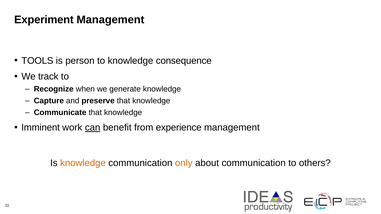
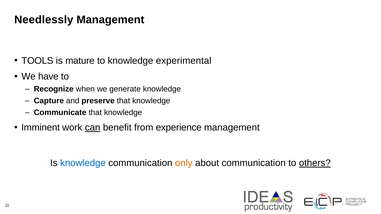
Experiment: Experiment -> Needlessly (44, 20)
person: person -> mature (80, 61)
consequence: consequence -> experimental (184, 61)
track: track -> have (48, 77)
knowledge colour: orange -> blue (83, 163)
others underline: none -> present (315, 163)
